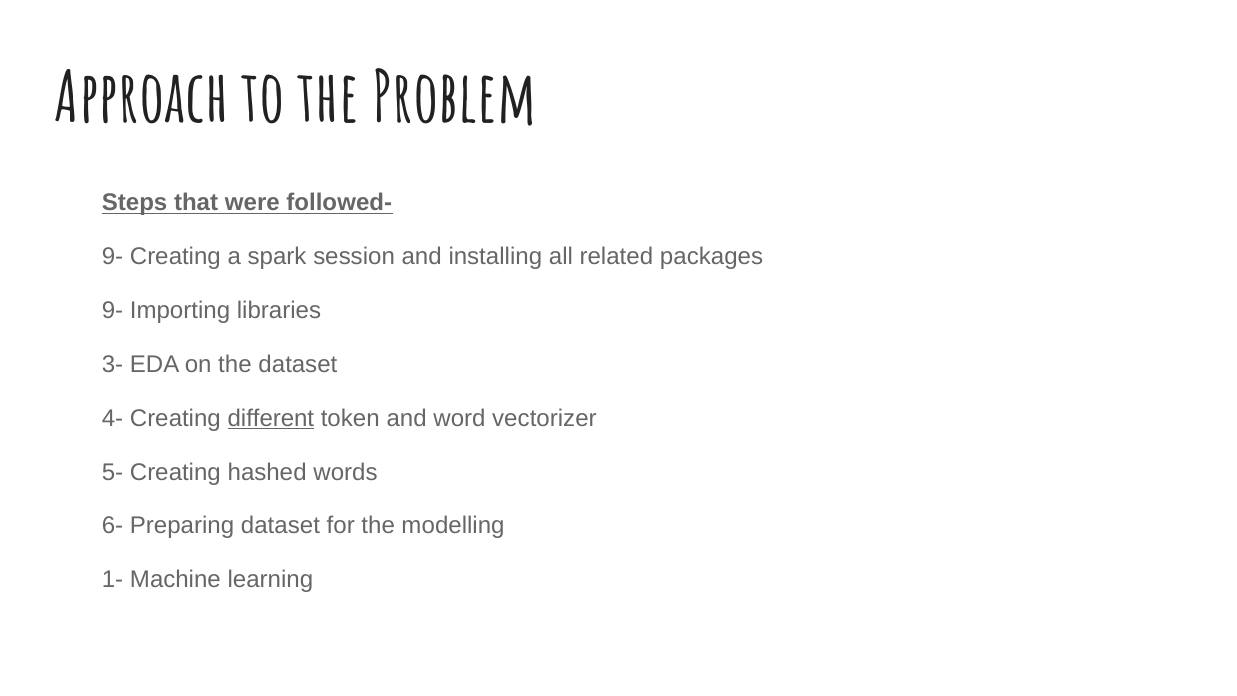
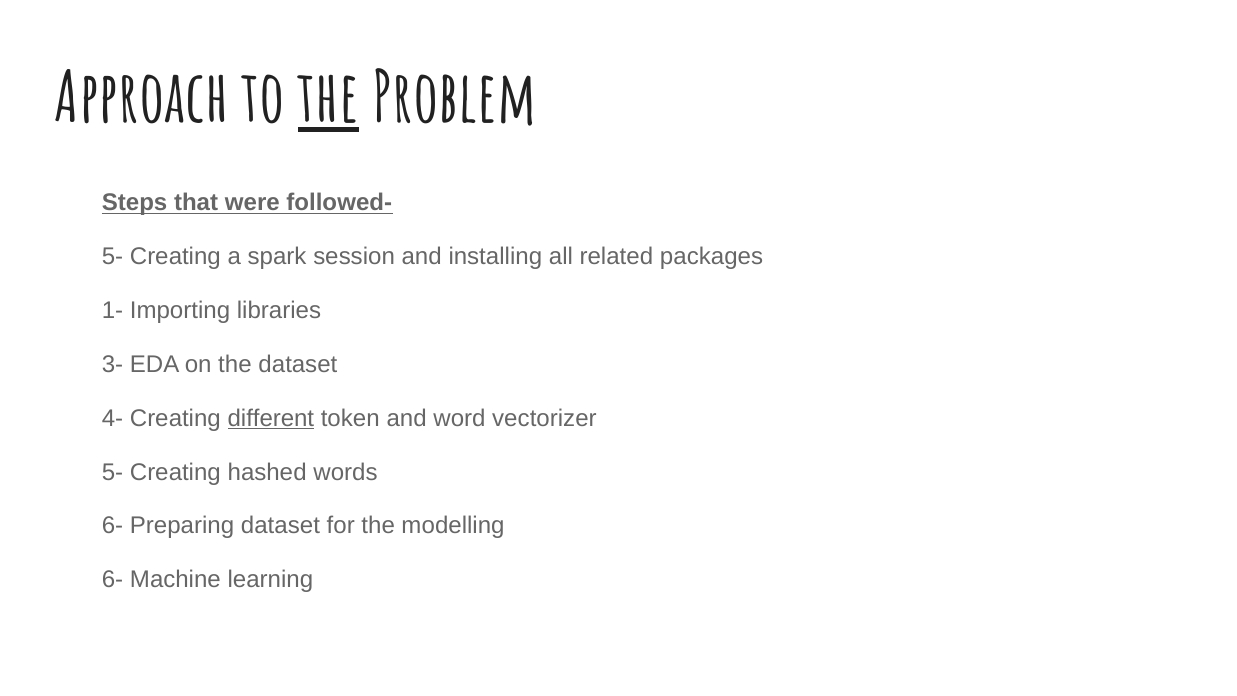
the underline: none -> present (329, 99)
9-: 9- -> 5- (113, 257)
9-: 9- -> 1- (113, 310)
1-: 1- -> 6- (113, 580)
